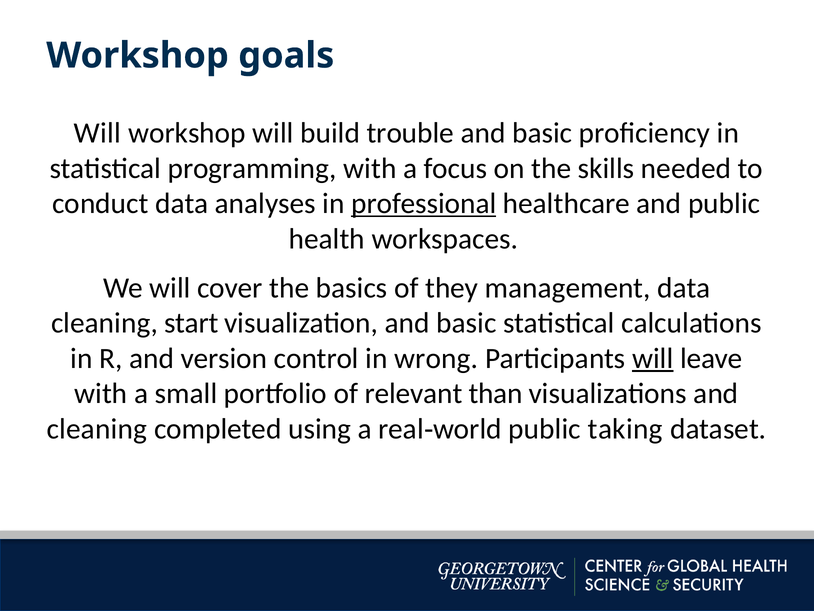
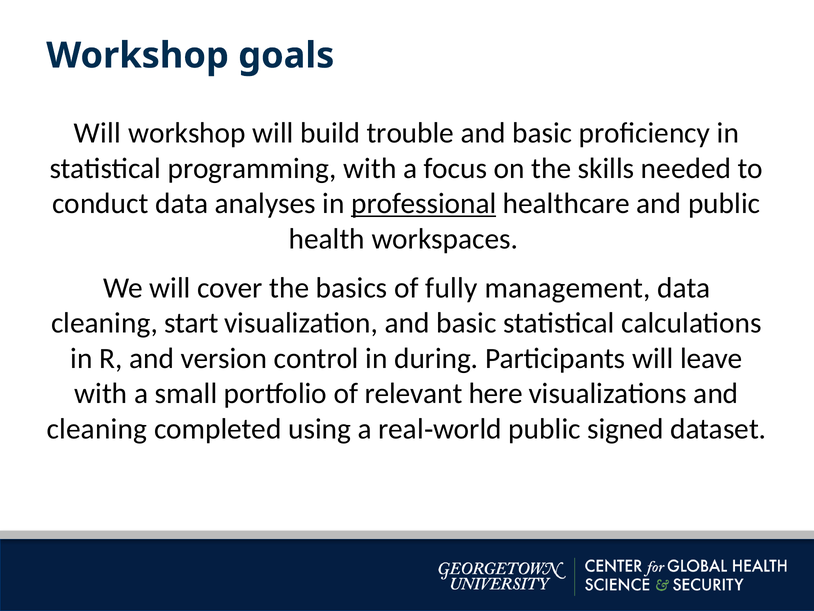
they: they -> fully (452, 288)
wrong: wrong -> during (436, 358)
will underline: present -> none (653, 358)
than: than -> here (496, 393)
taking: taking -> signed (626, 429)
